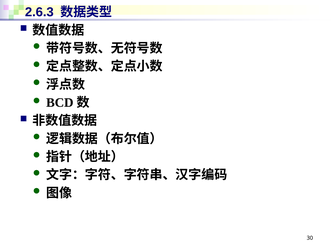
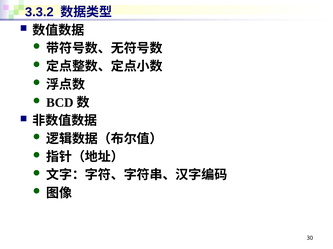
2.6.3: 2.6.3 -> 3.3.2 (39, 12)
